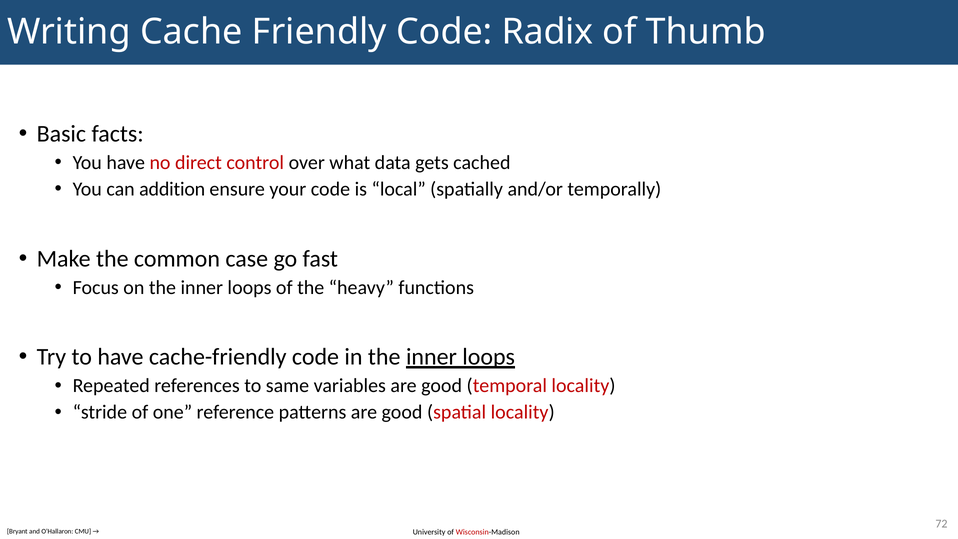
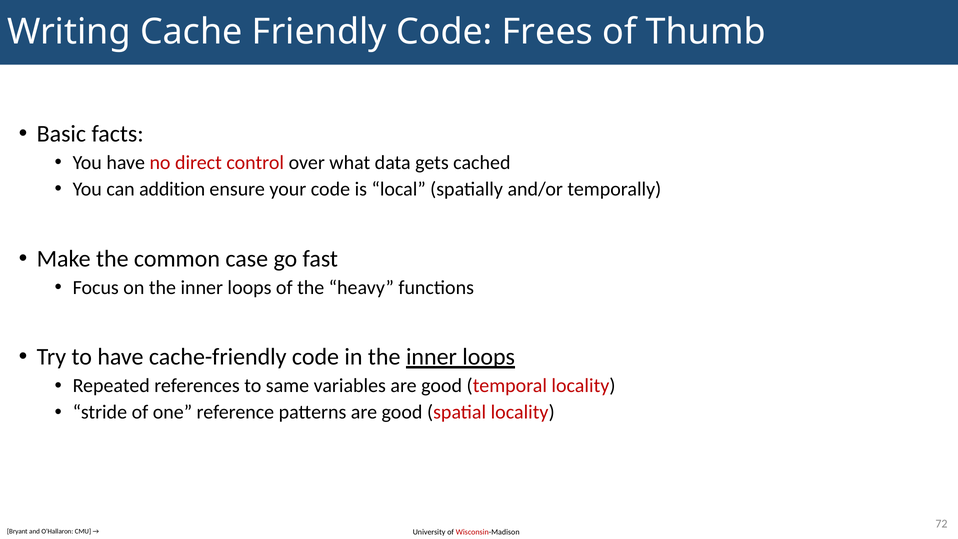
Radix: Radix -> Frees (547, 32)
